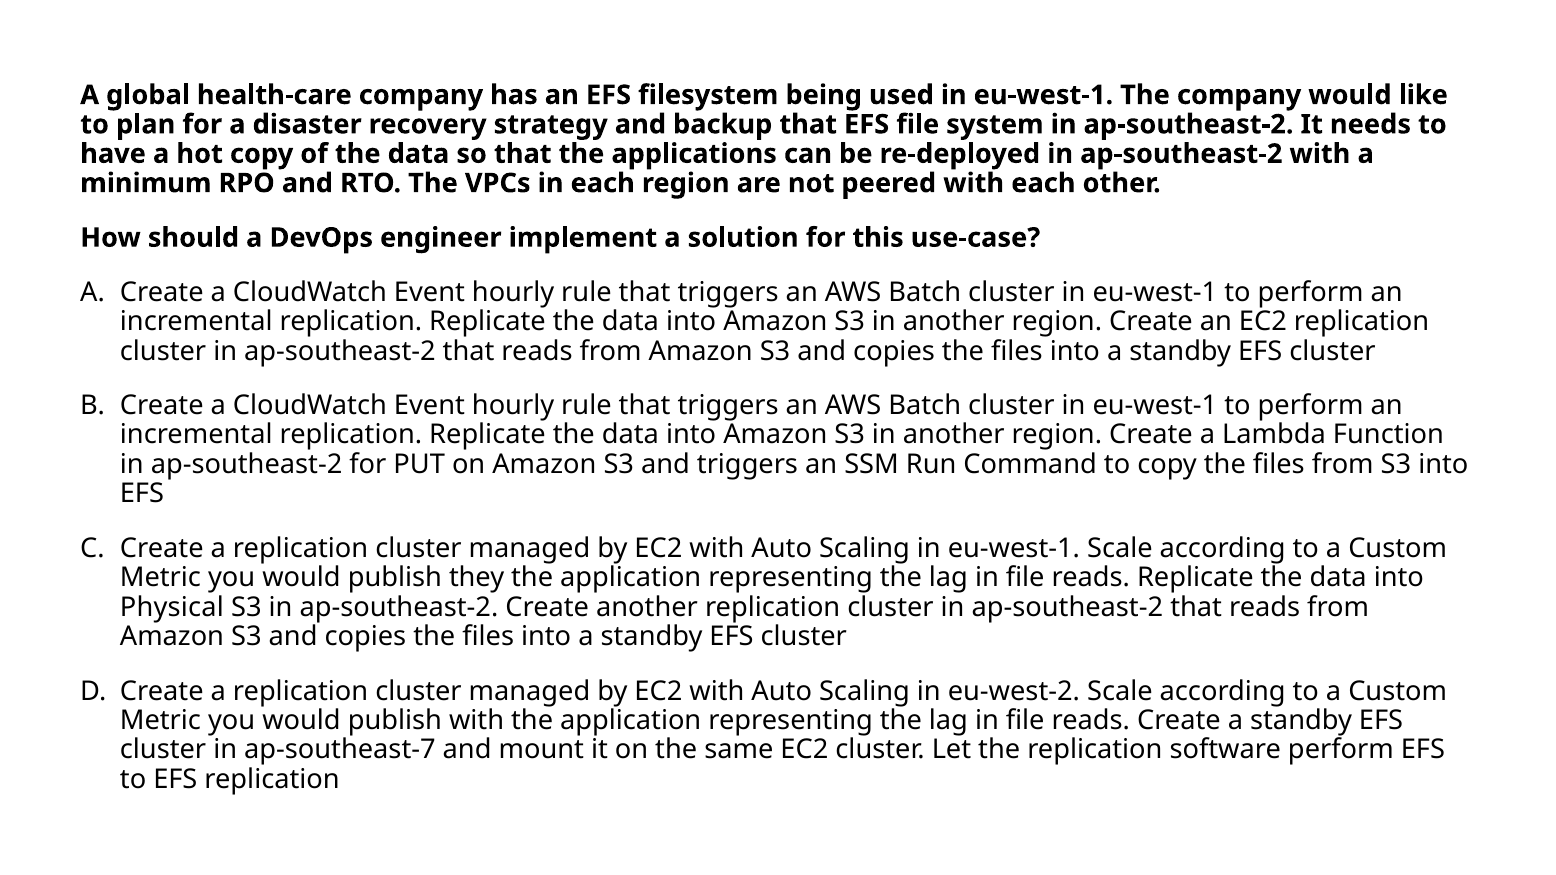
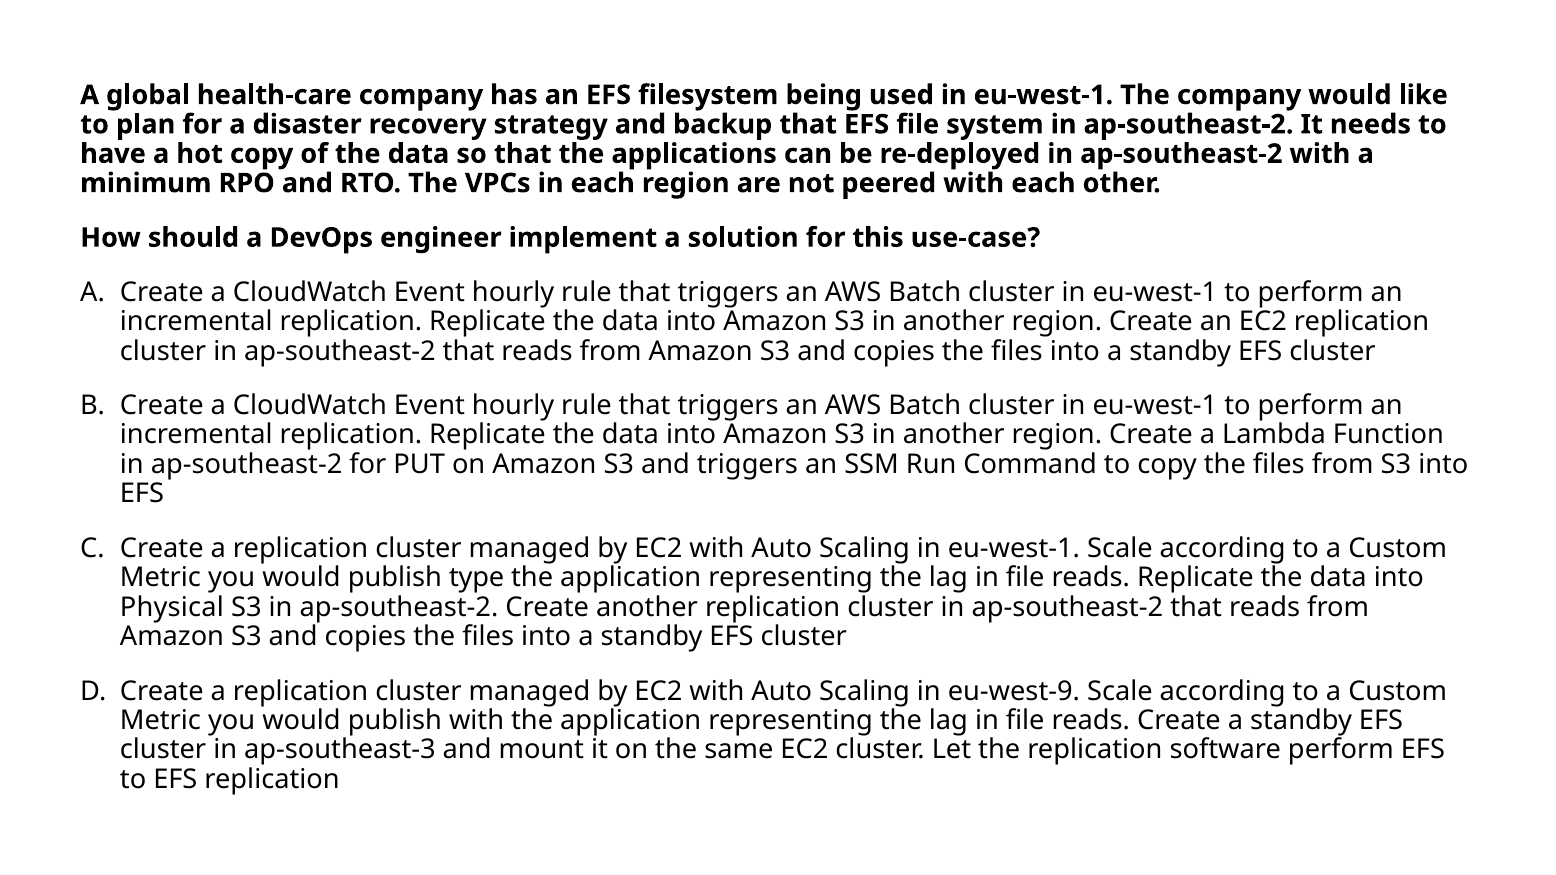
they: they -> type (477, 578)
eu-west-2: eu-west-2 -> eu-west-9 (1014, 691)
ap-southeast-7: ap-southeast-7 -> ap-southeast-3 (340, 750)
